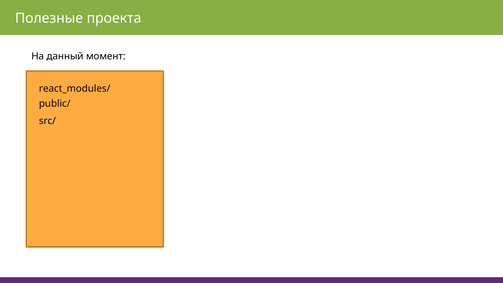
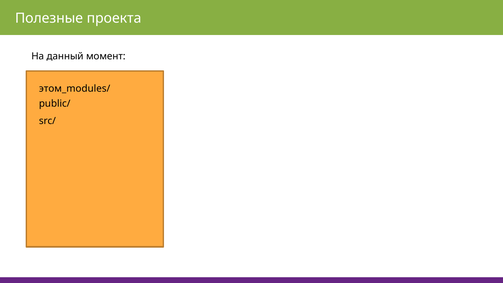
react_modules/: react_modules/ -> этом_modules/ (75, 89)
